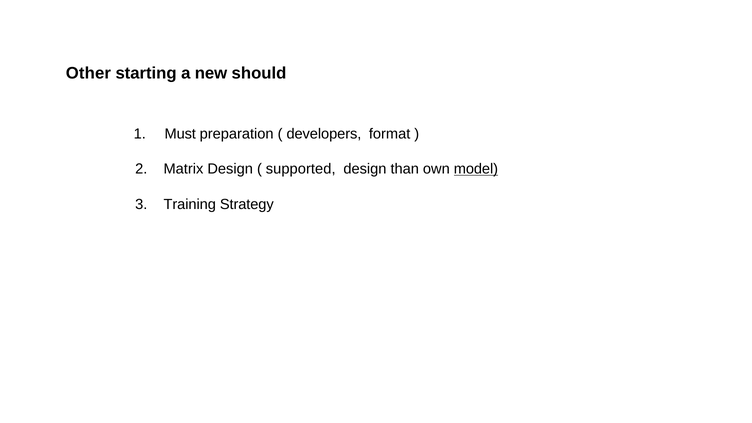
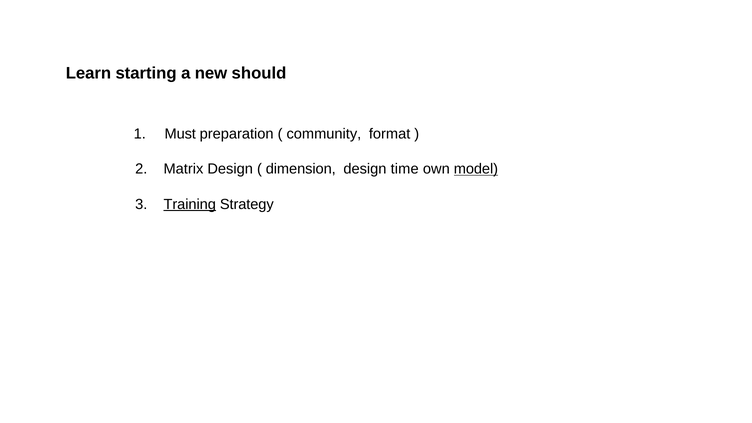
Other: Other -> Learn (88, 73)
developers: developers -> community (324, 134)
supported: supported -> dimension (301, 169)
than: than -> time (405, 169)
Training underline: none -> present (190, 204)
